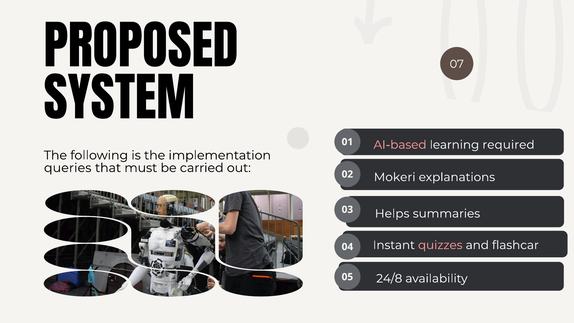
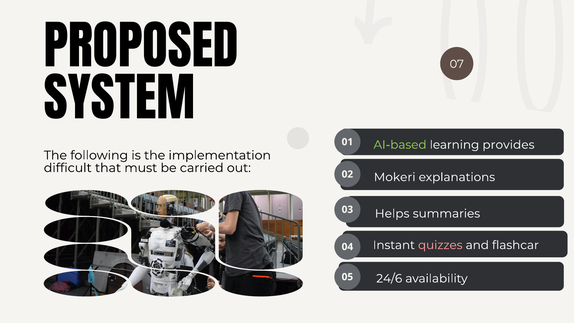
AI-based colour: pink -> light green (400, 145)
required: required -> provides (508, 145)
queries: queries -> difficult (68, 168)
24/8: 24/8 -> 24/6 (389, 278)
